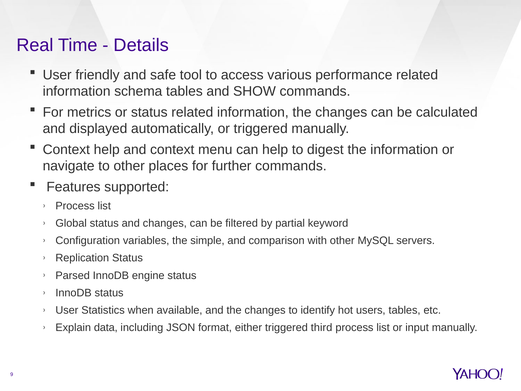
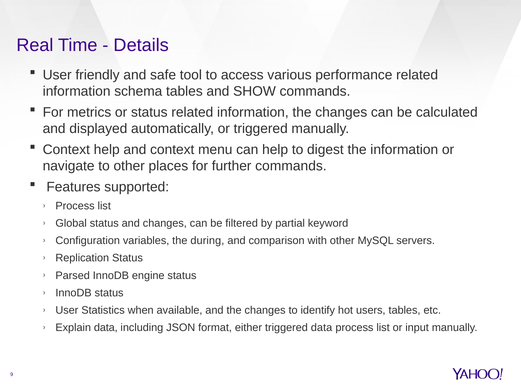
simple: simple -> during (207, 241)
triggered third: third -> data (322, 327)
